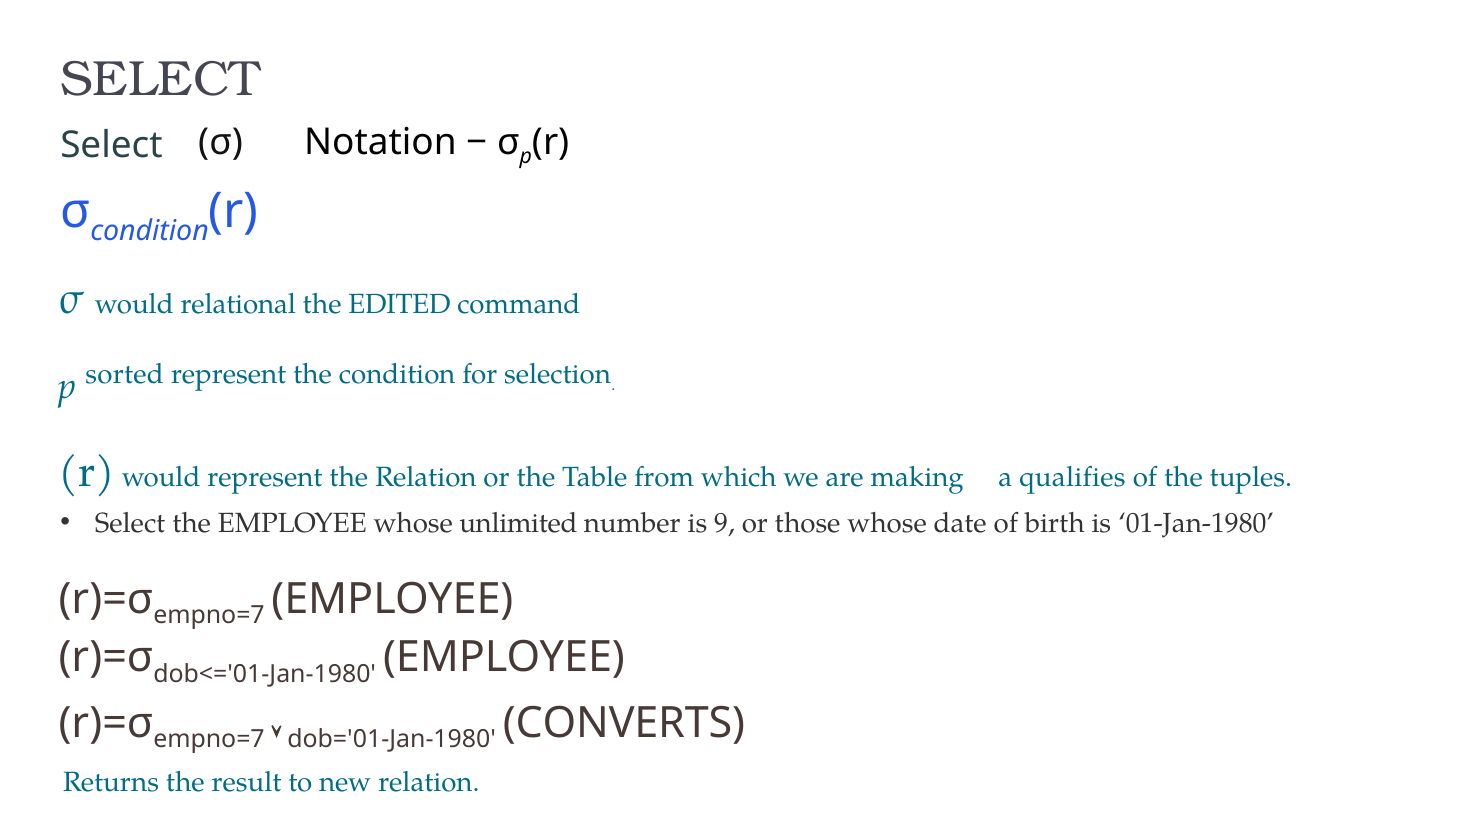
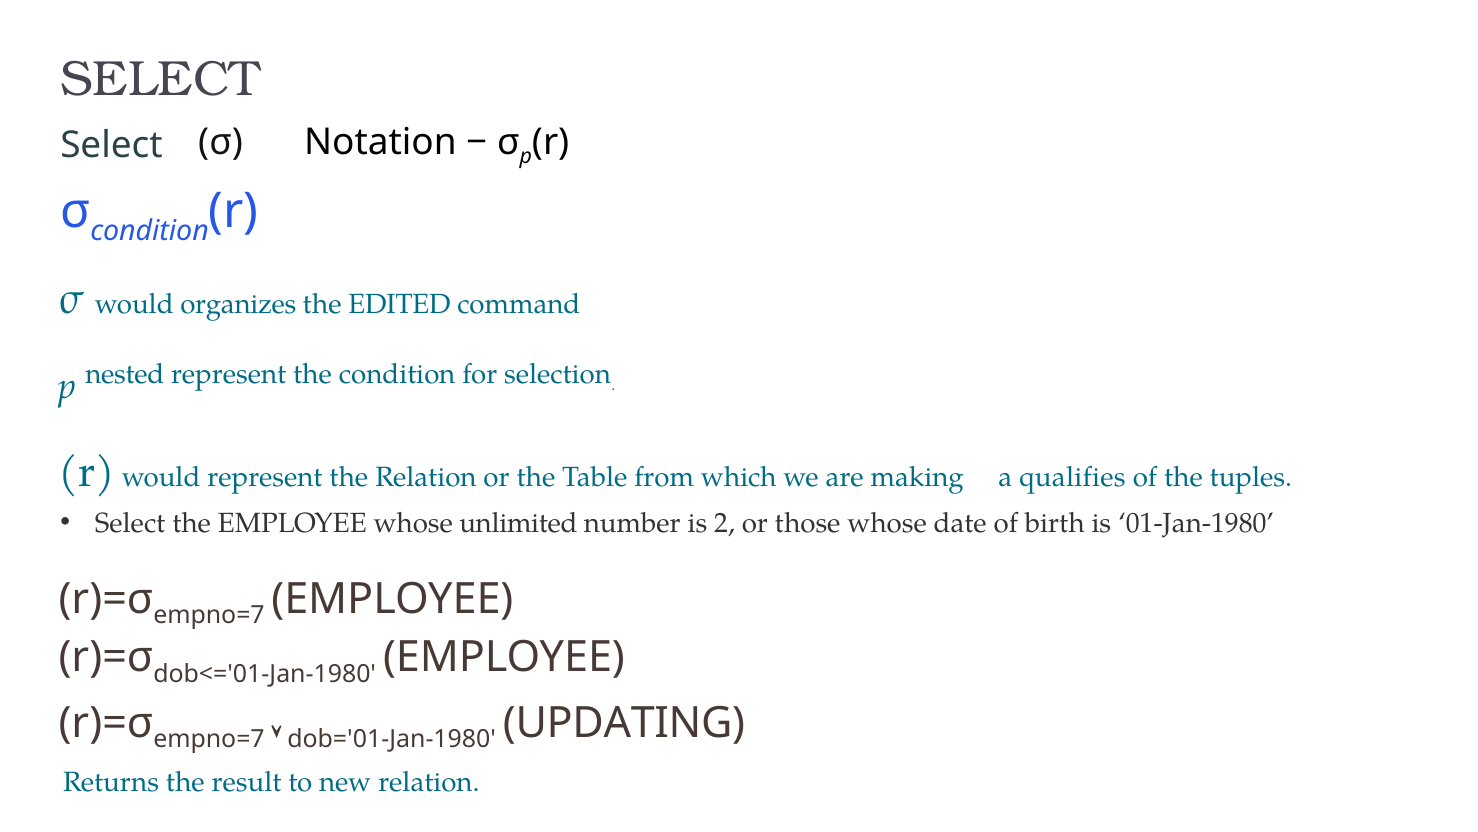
relational: relational -> organizes (238, 304)
sorted: sorted -> nested (125, 374)
9: 9 -> 2 (725, 523)
CONVERTS: CONVERTS -> UPDATING (624, 722)
